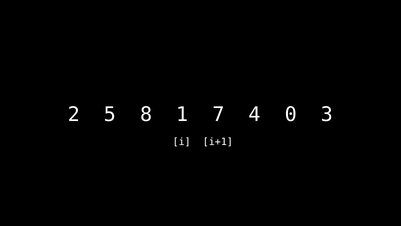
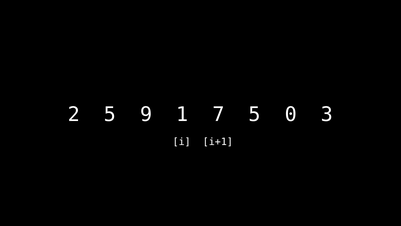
8: 8 -> 9 (146, 114)
7 4: 4 -> 5 (255, 114)
